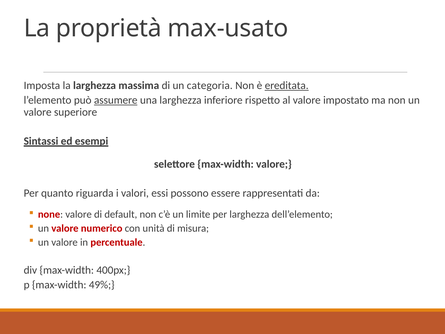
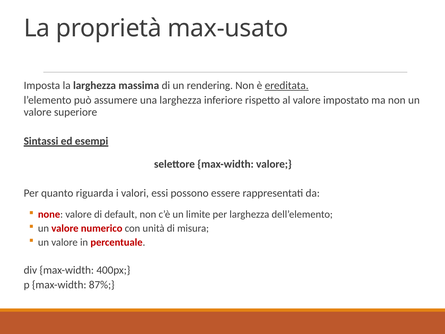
categoria: categoria -> rendering (210, 86)
assumere underline: present -> none (116, 100)
49%: 49% -> 87% (102, 285)
